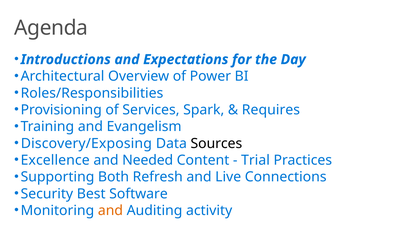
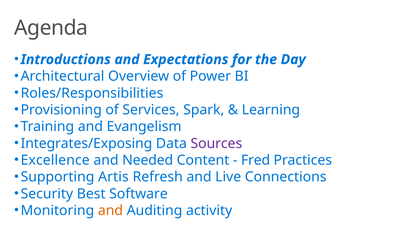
Requires: Requires -> Learning (271, 110)
Discovery/Exposing: Discovery/Exposing -> Integrates/Exposing (86, 144)
Sources colour: black -> purple (216, 144)
Trial: Trial -> Fred (256, 160)
Both: Both -> Artis (113, 177)
